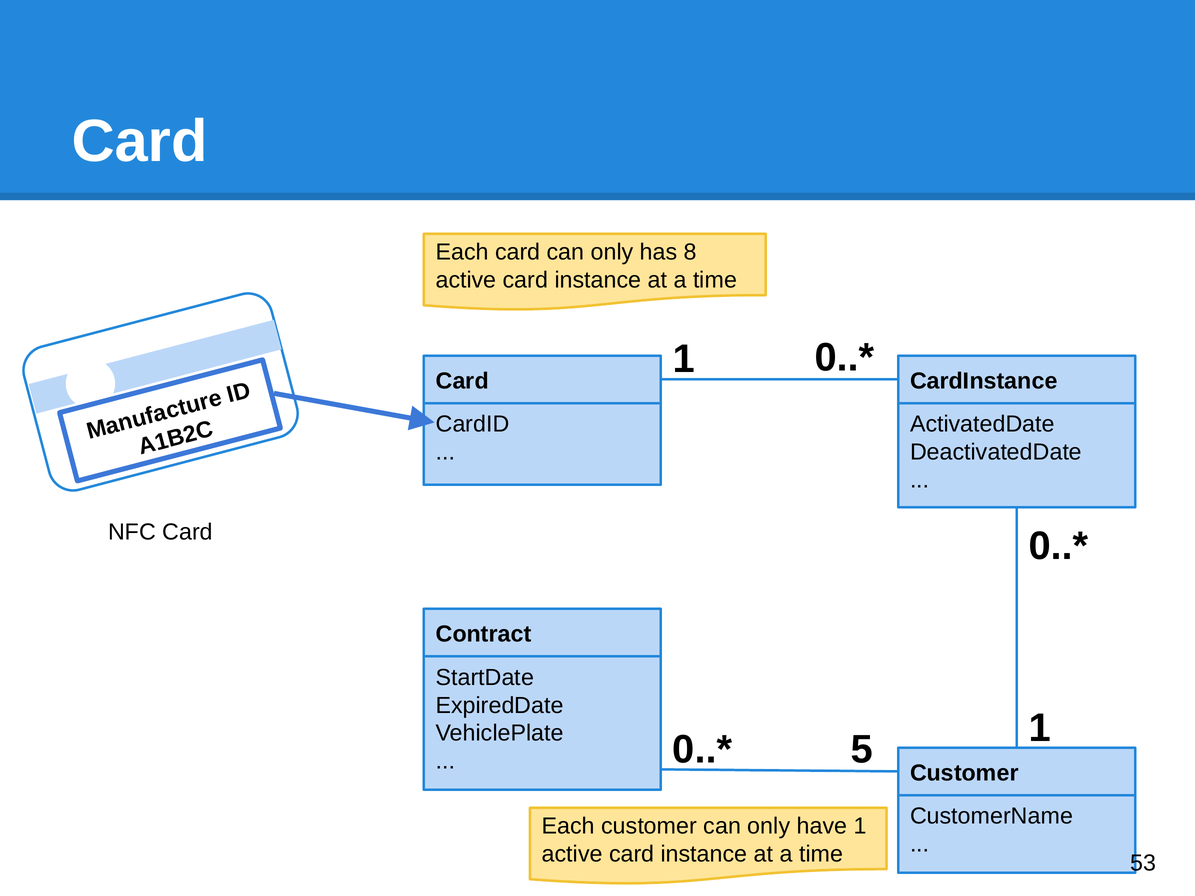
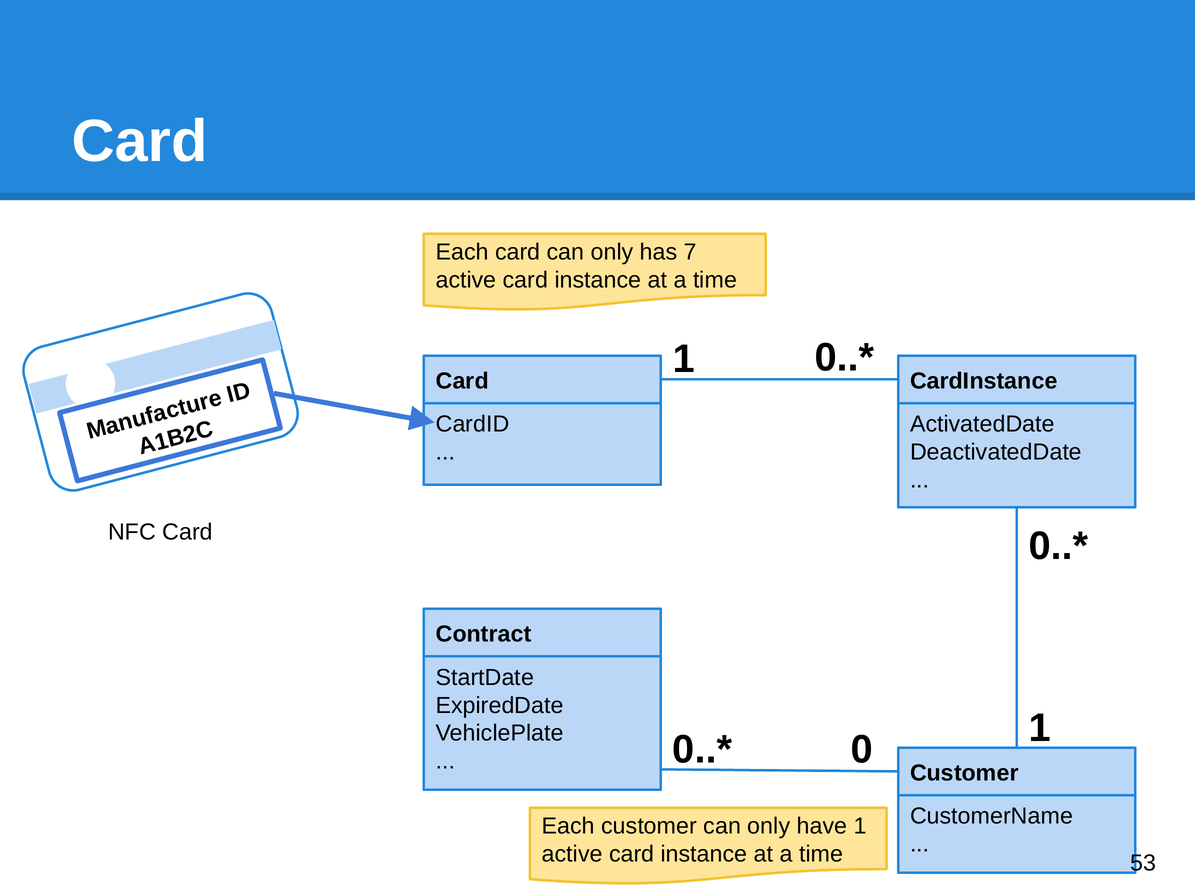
8: 8 -> 7 (690, 252)
5: 5 -> 0 (862, 750)
